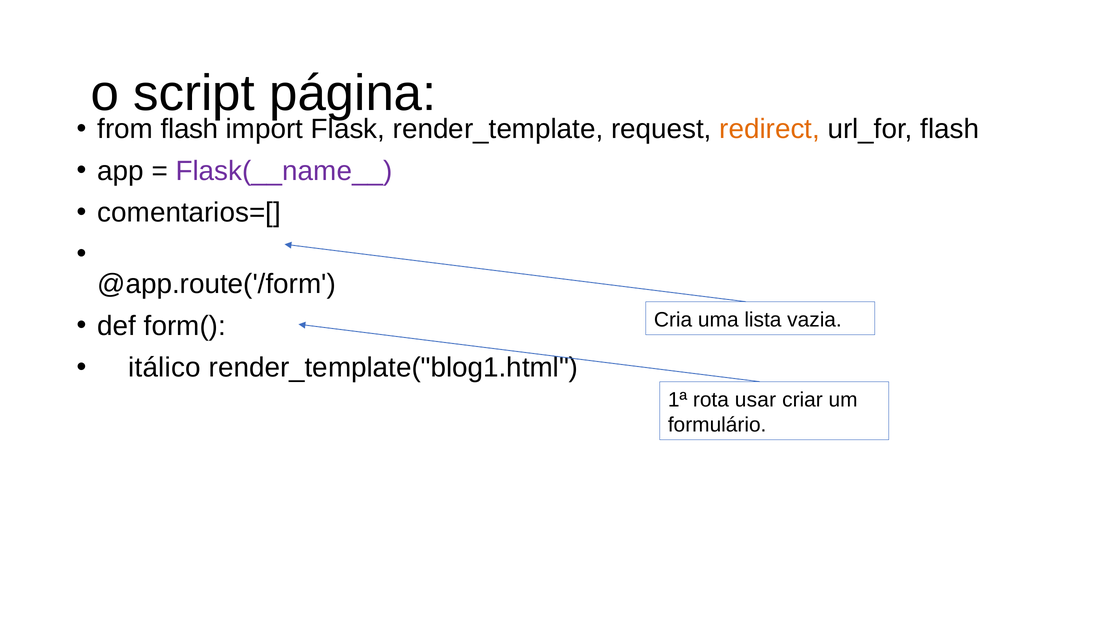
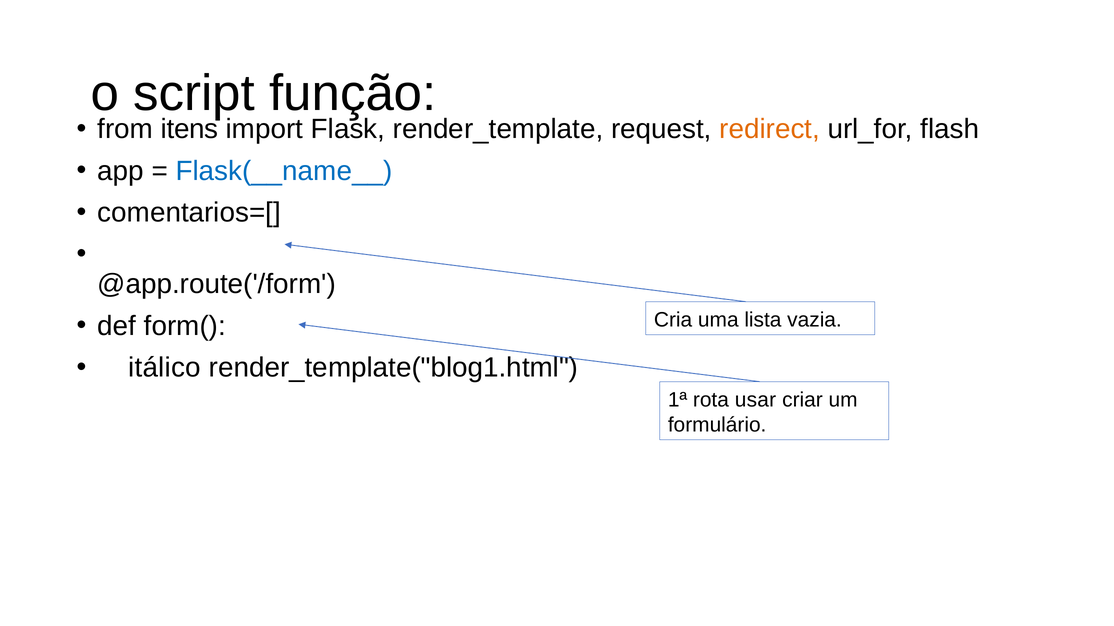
página: página -> função (353, 94)
from flash: flash -> itens (190, 129)
Flask(__name__ colour: purple -> blue (284, 171)
